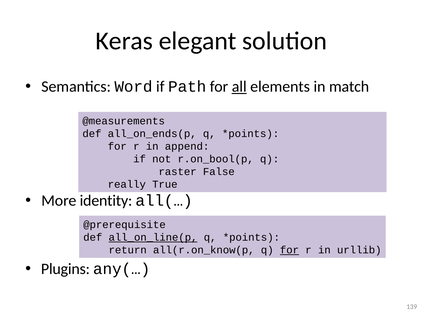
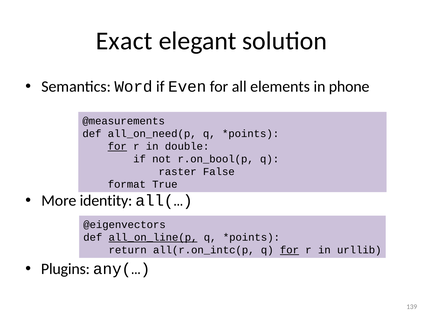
Keras: Keras -> Exact (124, 41)
Path: Path -> Even (187, 87)
all underline: present -> none (239, 87)
match: match -> phone (349, 87)
all_on_ends(p: all_on_ends(p -> all_on_need(p (152, 134)
for underline: none -> present (117, 147)
append: append -> double (187, 147)
really: really -> format (127, 185)
@prerequisite: @prerequisite -> @eigenvectors (124, 225)
all(r.on_know(p: all(r.on_know(p -> all(r.on_intc(p (204, 250)
